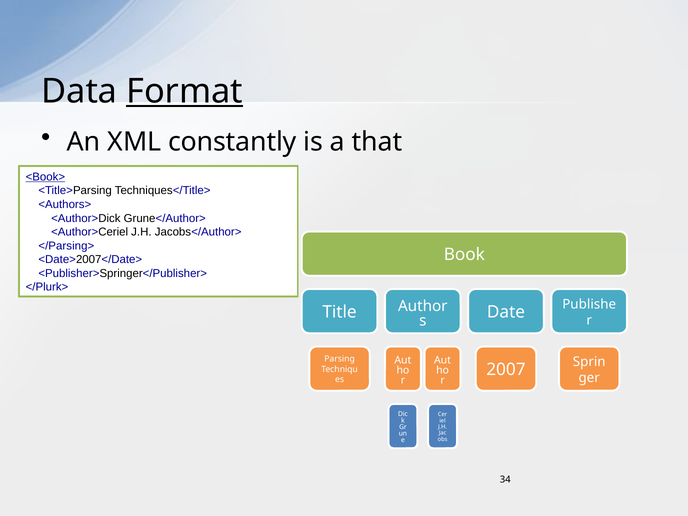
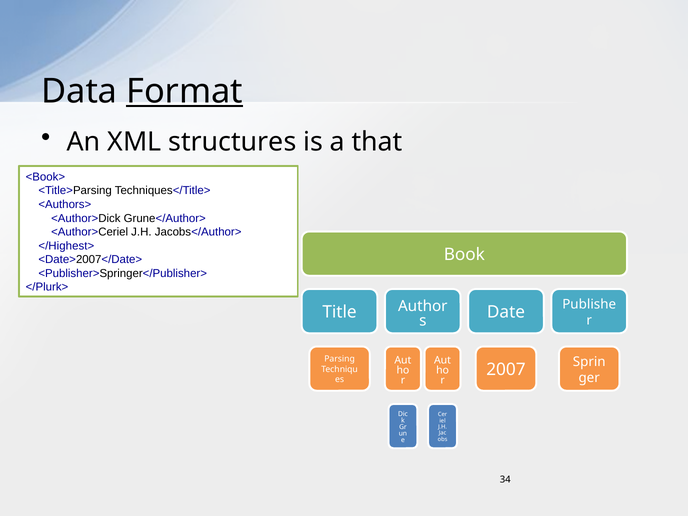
constantly: constantly -> structures (232, 142)
<Book> underline: present -> none (45, 177)
</Parsing>: </Parsing> -> </Highest> (66, 246)
